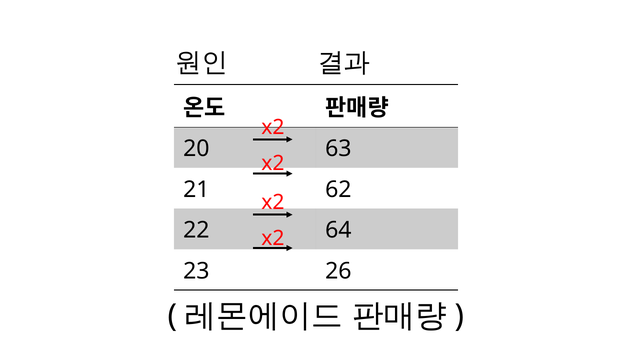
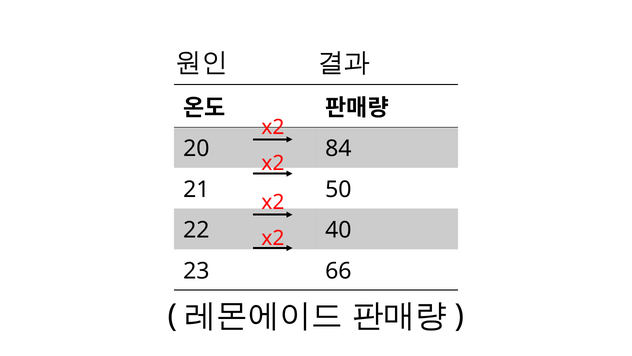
63: 63 -> 84 (338, 149)
62: 62 -> 50 (338, 189)
64: 64 -> 40 (338, 230)
26: 26 -> 66 (338, 271)
